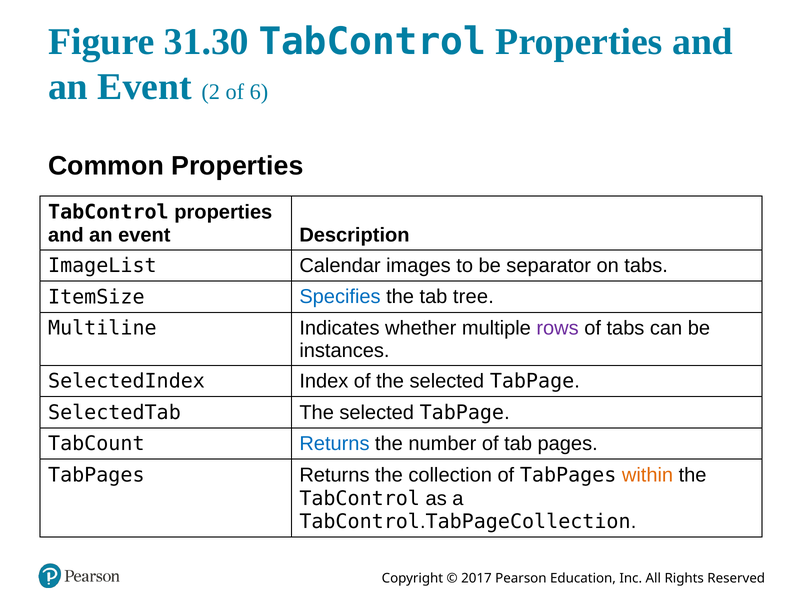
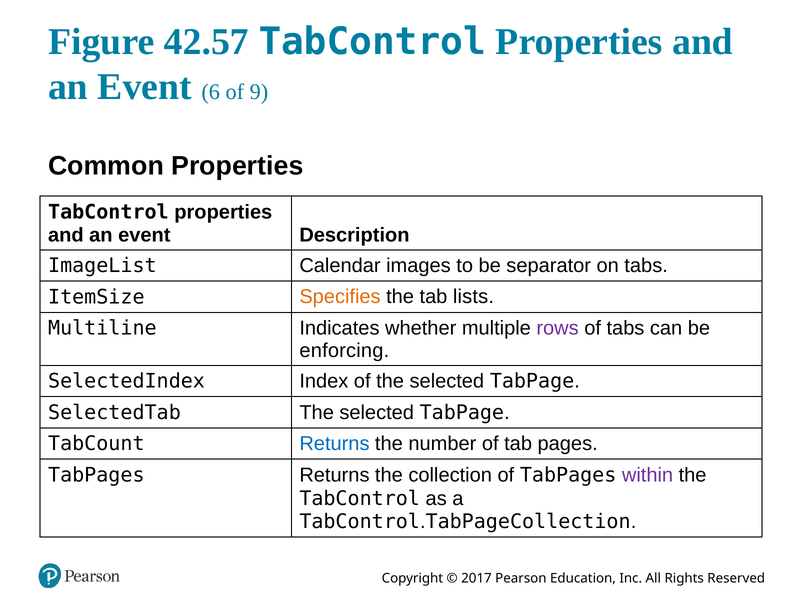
31.30: 31.30 -> 42.57 (206, 42)
2: 2 -> 6 (211, 92)
6: 6 -> 9 (259, 92)
Specifies colour: blue -> orange (340, 297)
tree: tree -> lists (473, 297)
instances: instances -> enforcing (344, 351)
within colour: orange -> purple (648, 476)
